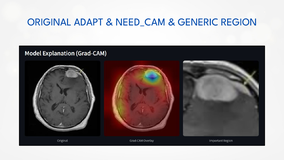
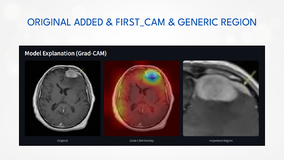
ADAPT: ADAPT -> ADDED (89, 22)
NEED_CAM: NEED_CAM -> FIRST_CAM (140, 22)
